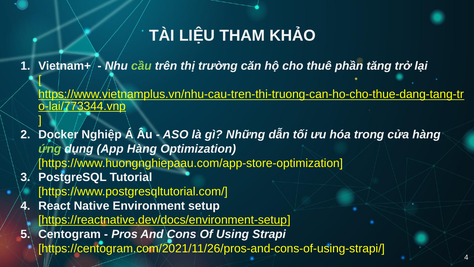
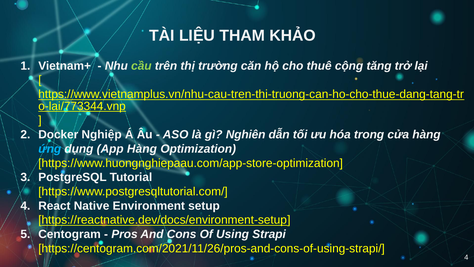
phần: phần -> cộng (349, 66)
Những: Những -> Nghiên (246, 134)
ứng colour: light green -> light blue (50, 149)
